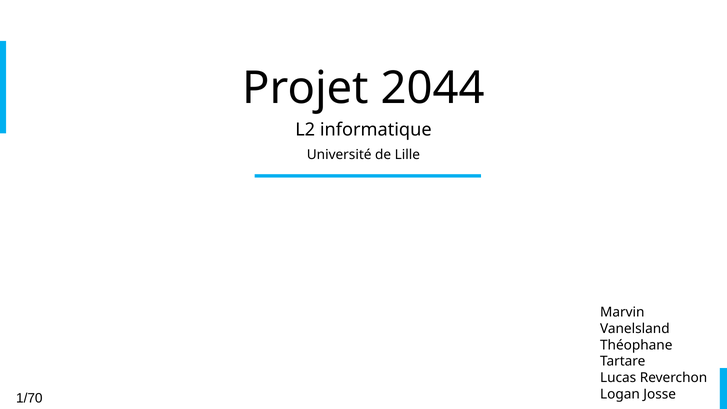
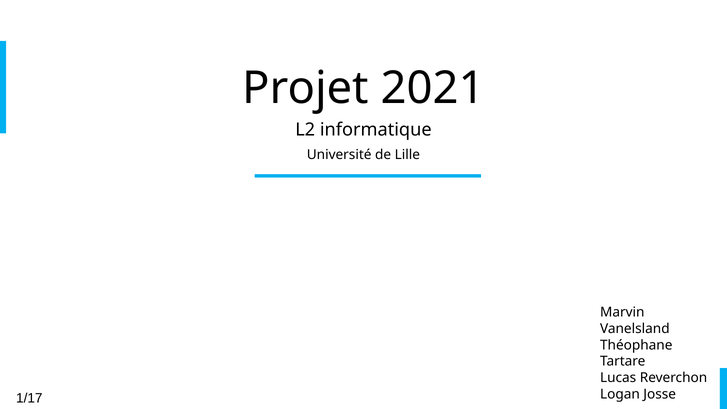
2044: 2044 -> 2021 (433, 88)
1/70: 1/70 -> 1/17 (29, 398)
